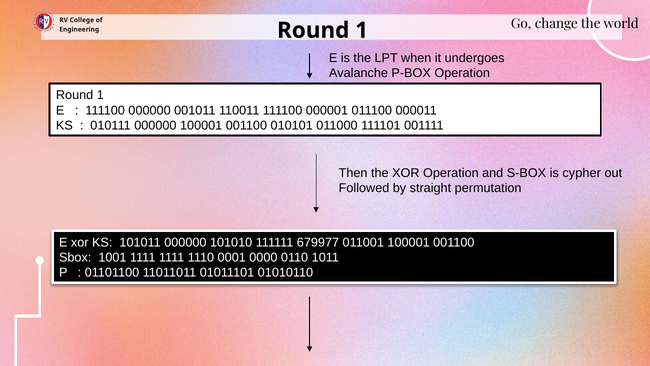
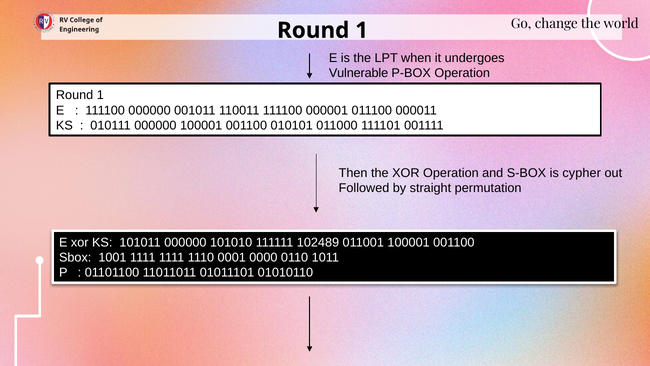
Avalanche: Avalanche -> Vulnerable (359, 73)
679977: 679977 -> 102489 (318, 242)
